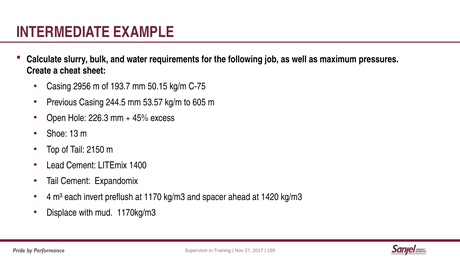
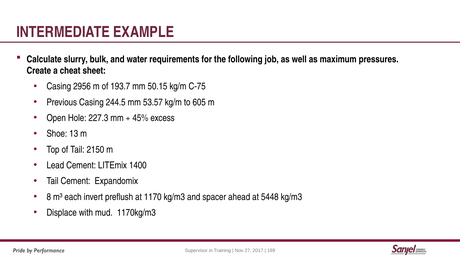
226.3: 226.3 -> 227.3 (98, 118)
4: 4 -> 8 (49, 197)
1420: 1420 -> 5448 (270, 197)
